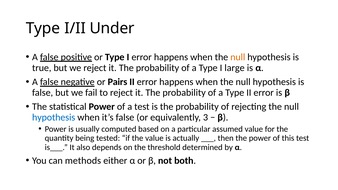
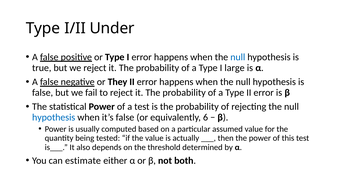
null colour: orange -> blue (238, 57)
Pairs: Pairs -> They (117, 82)
3: 3 -> 6 (206, 117)
methods: methods -> estimate (83, 161)
